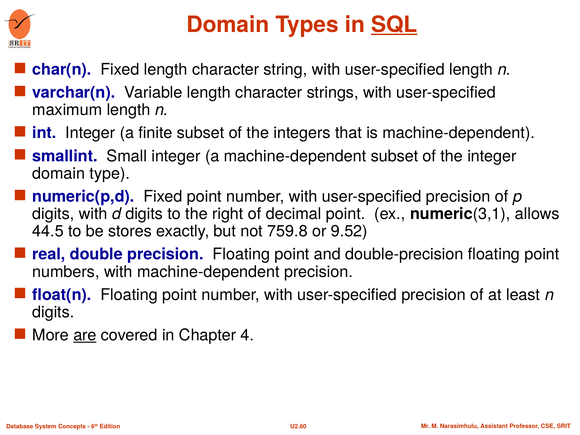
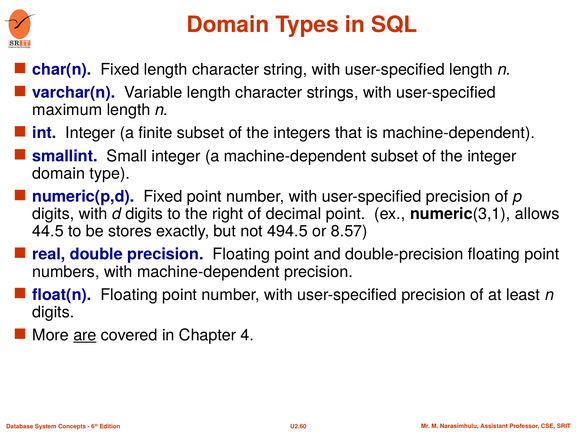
SQL underline: present -> none (394, 25)
759.8: 759.8 -> 494.5 (287, 231)
9.52: 9.52 -> 8.57 (349, 231)
